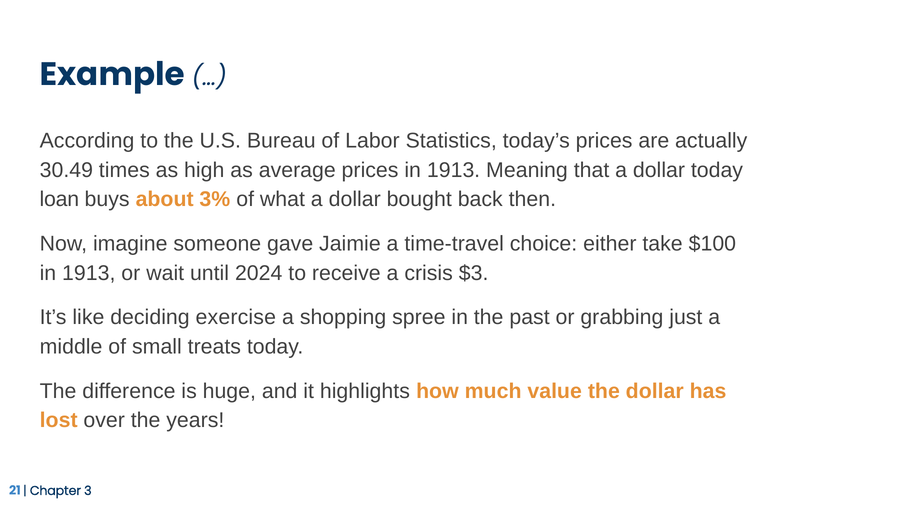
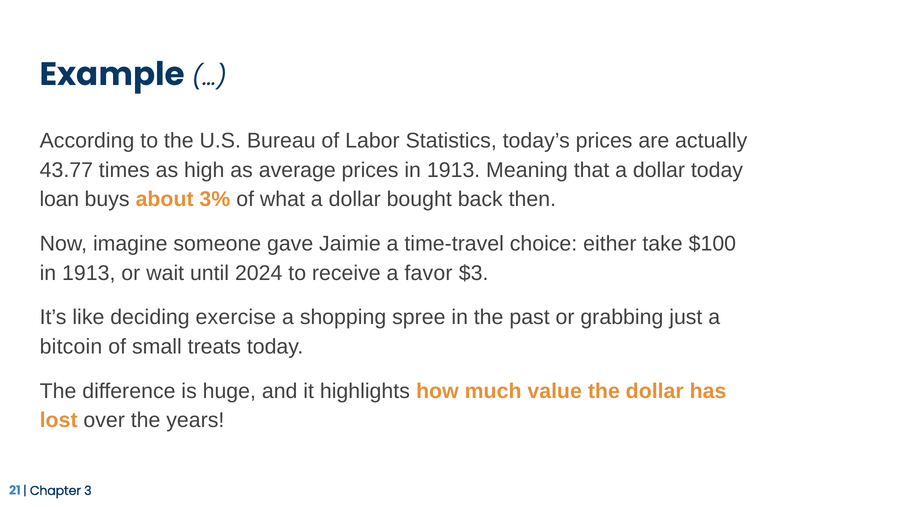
30.49: 30.49 -> 43.77 (66, 170)
crisis: crisis -> favor (429, 273)
middle: middle -> bitcoin (71, 347)
